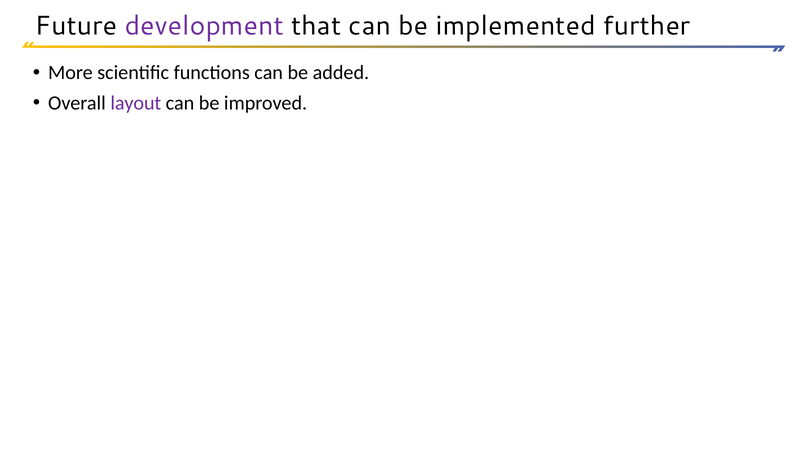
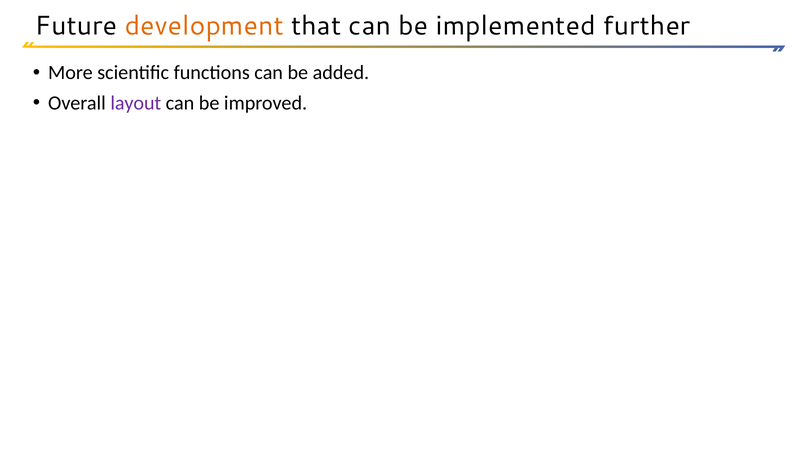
development colour: purple -> orange (204, 26)
